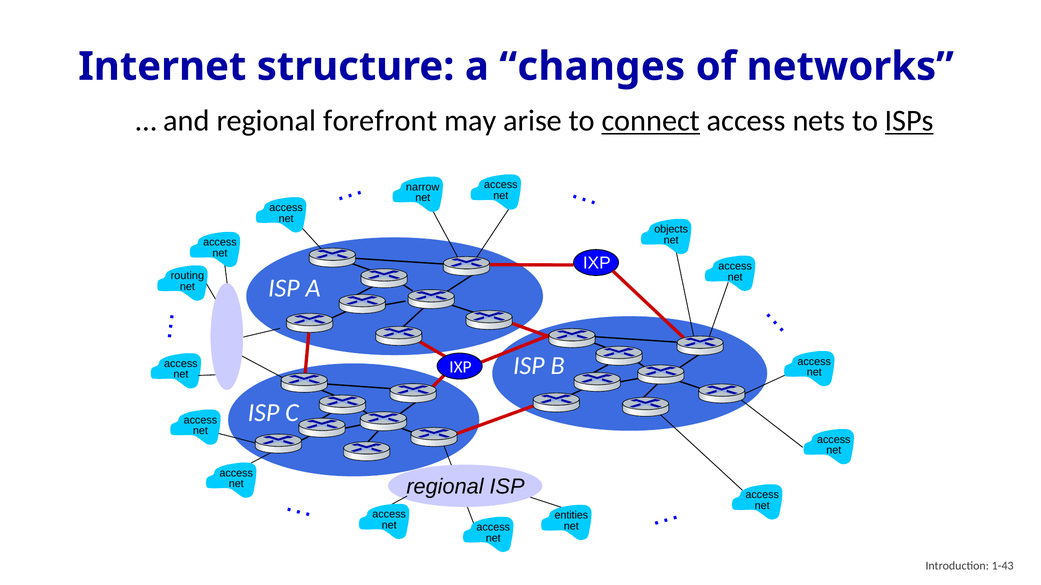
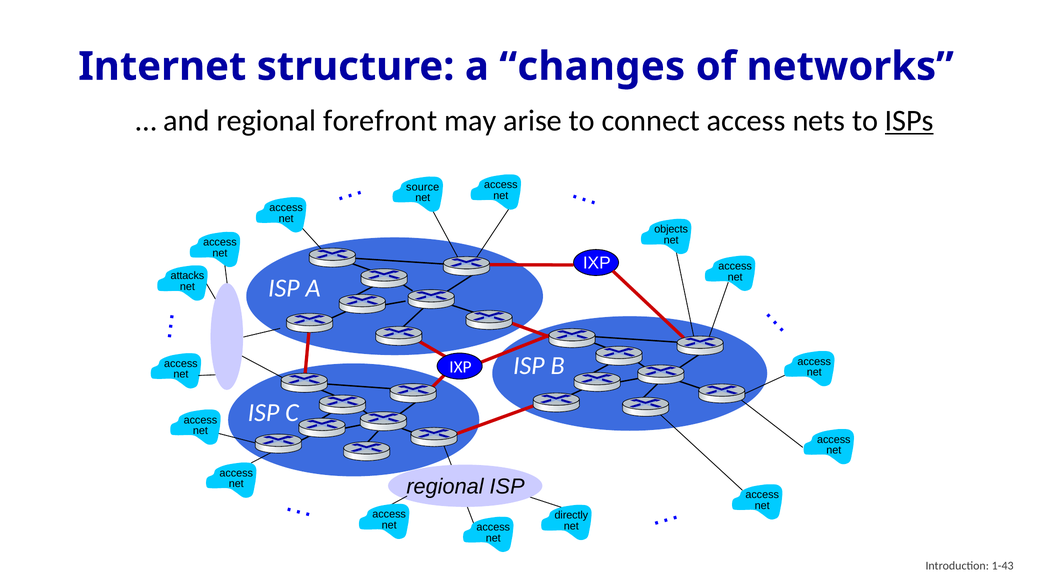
connect underline: present -> none (651, 121)
narrow: narrow -> source (423, 187)
routing: routing -> attacks (187, 276)
entities: entities -> directly (571, 516)
